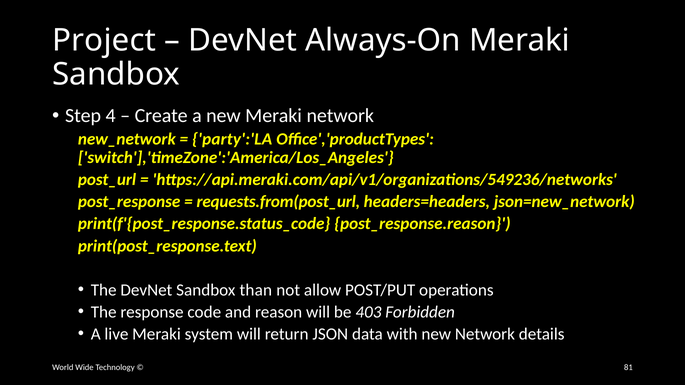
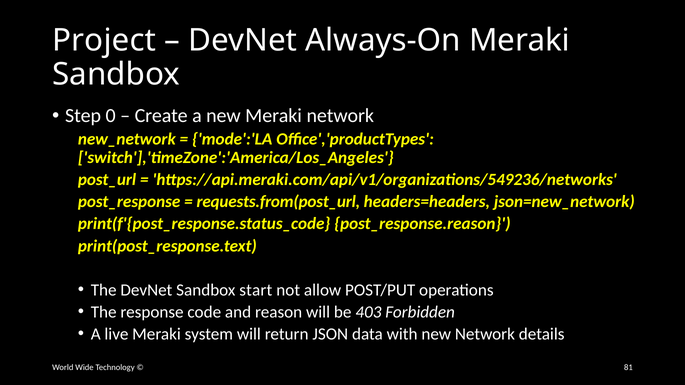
4: 4 -> 0 (111, 116)
party':'LA: party':'LA -> mode':'LA (232, 139)
than: than -> start (256, 290)
